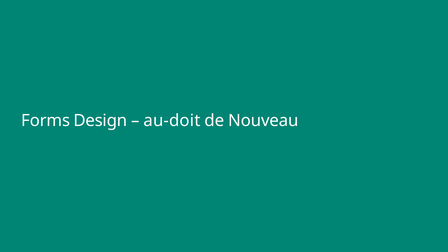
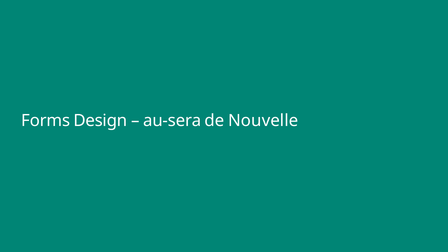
au-doit: au-doit -> au-sera (172, 121)
Nouveau: Nouveau -> Nouvelle (263, 121)
